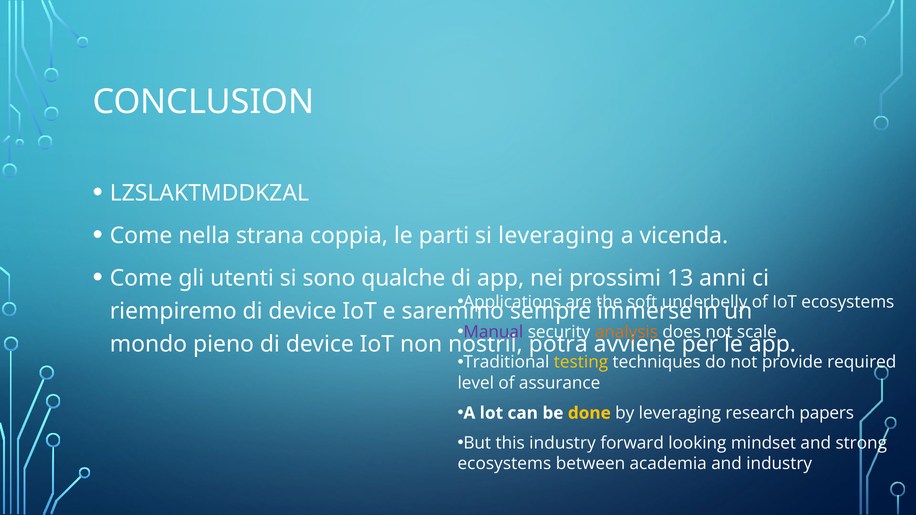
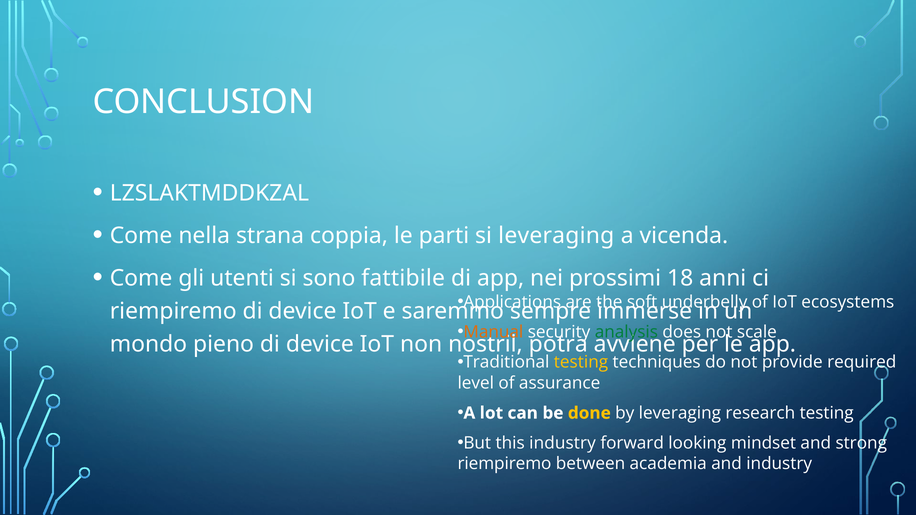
qualche: qualche -> fattibile (403, 278)
13: 13 -> 18 (680, 278)
Manual colour: purple -> orange (493, 332)
analysis colour: orange -> green (626, 332)
research papers: papers -> testing (827, 413)
ecosystems: ecosystems -> riempiremo (504, 464)
